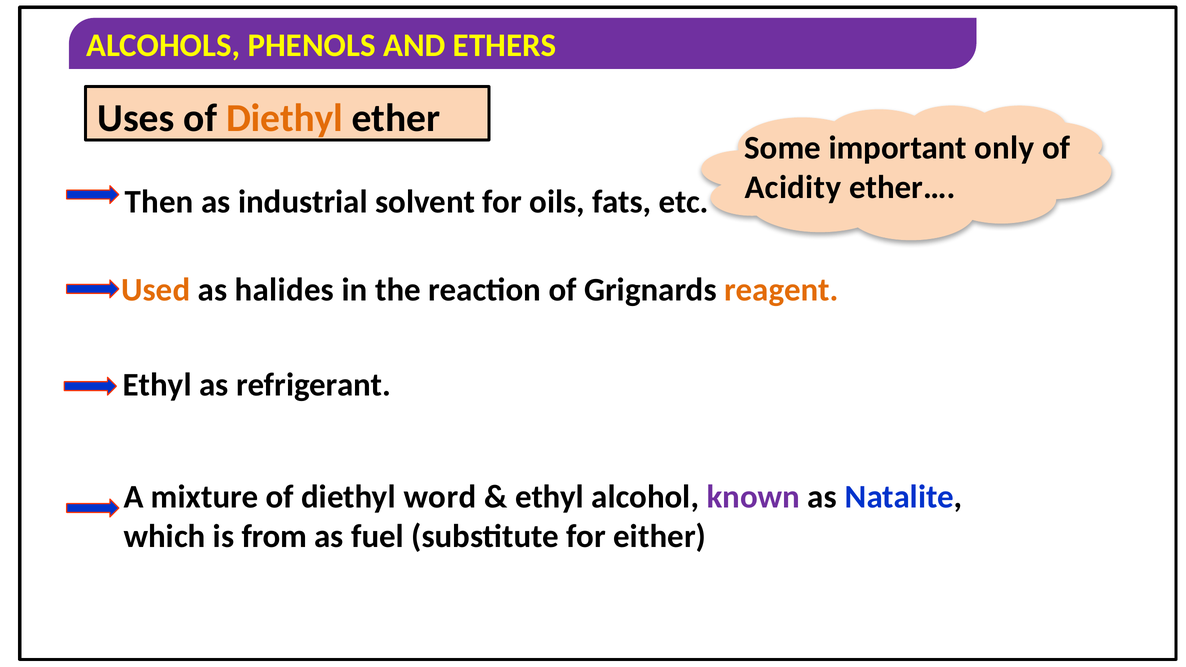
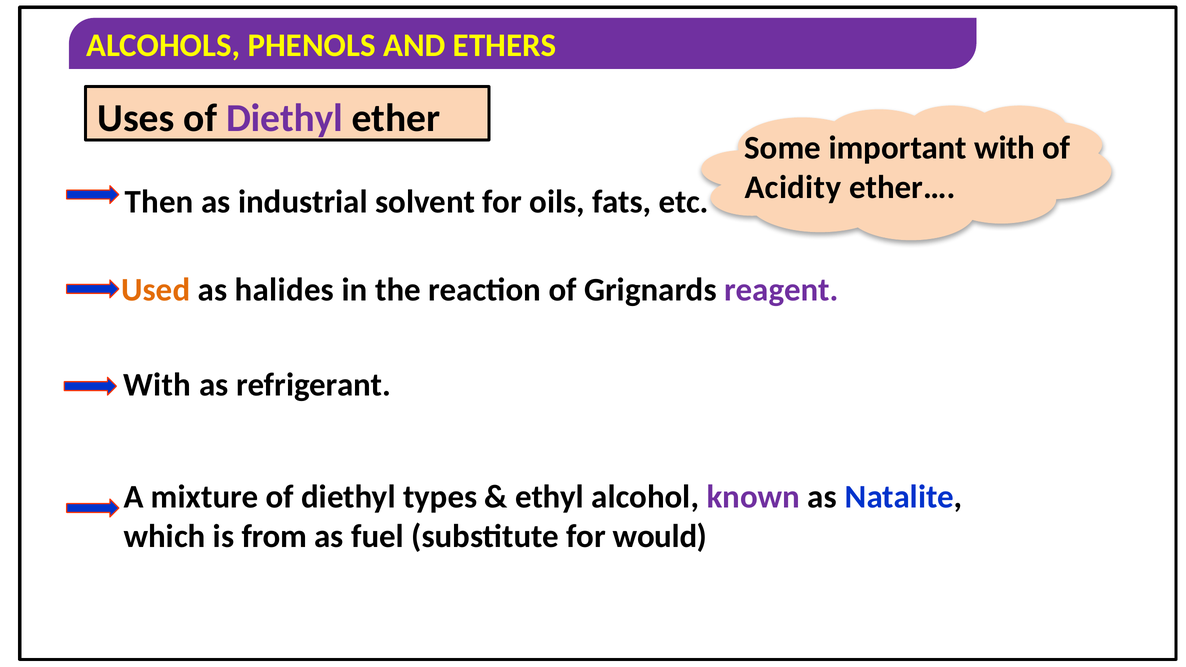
Diethyl colour: orange -> purple (285, 118)
important only: only -> with (1005, 148)
reagent colour: orange -> purple (781, 290)
Ethyl: Ethyl -> With (157, 385)
word: word -> types (440, 497)
either: either -> would (660, 537)
